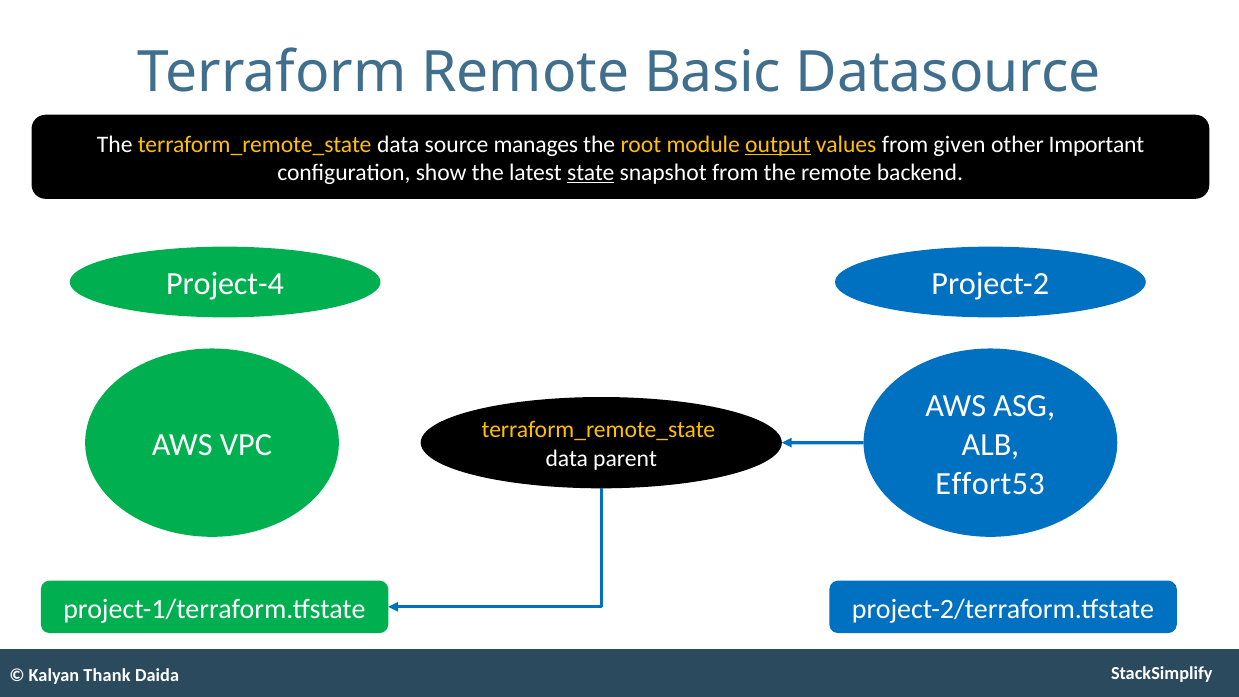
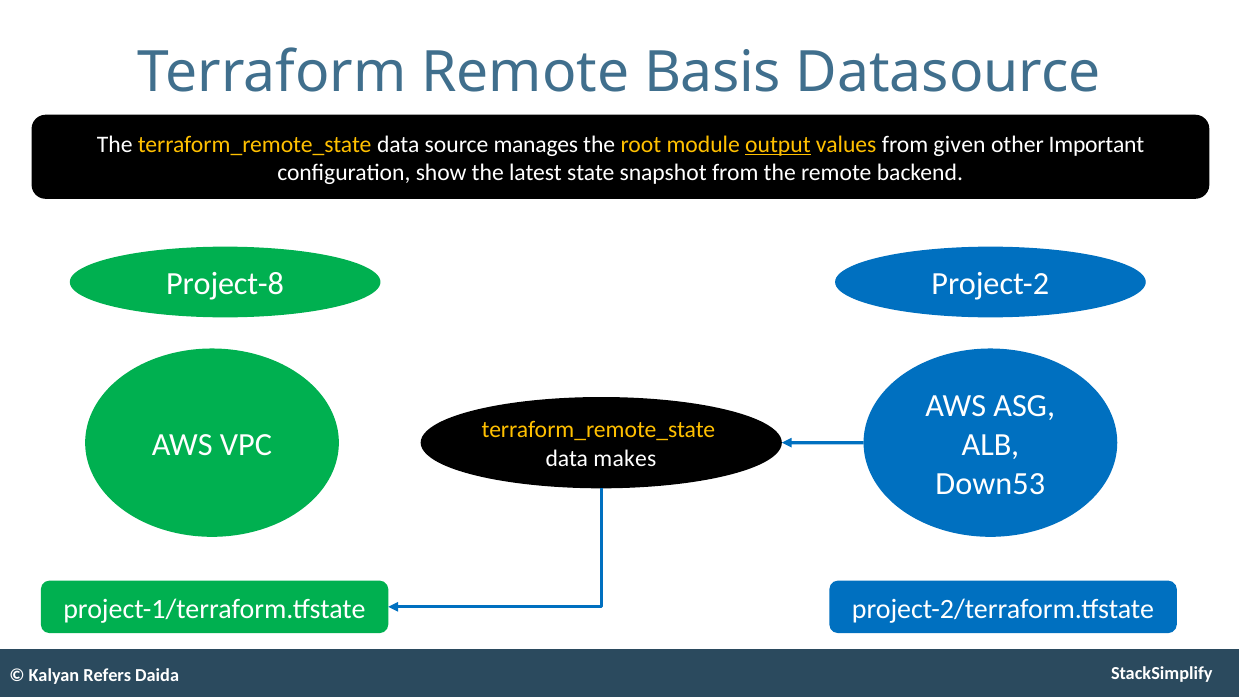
Basic: Basic -> Basis (713, 73)
state underline: present -> none (591, 173)
Project-4: Project-4 -> Project-8 (225, 284)
parent: parent -> makes (625, 458)
Effort53: Effort53 -> Down53 (990, 484)
Thank: Thank -> Refers (107, 675)
